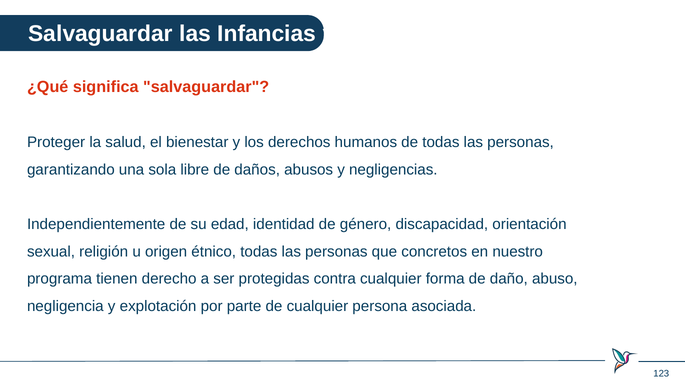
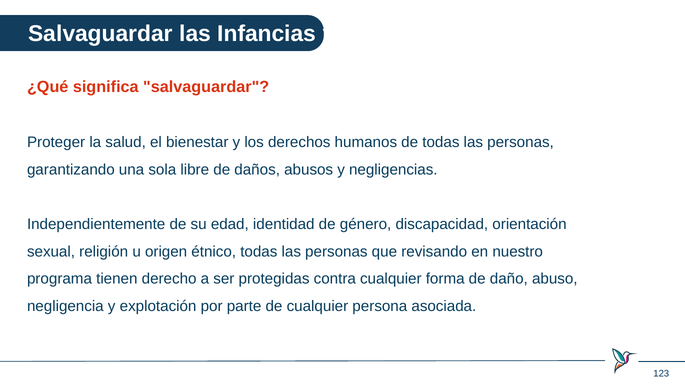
concretos: concretos -> revisando (434, 252)
